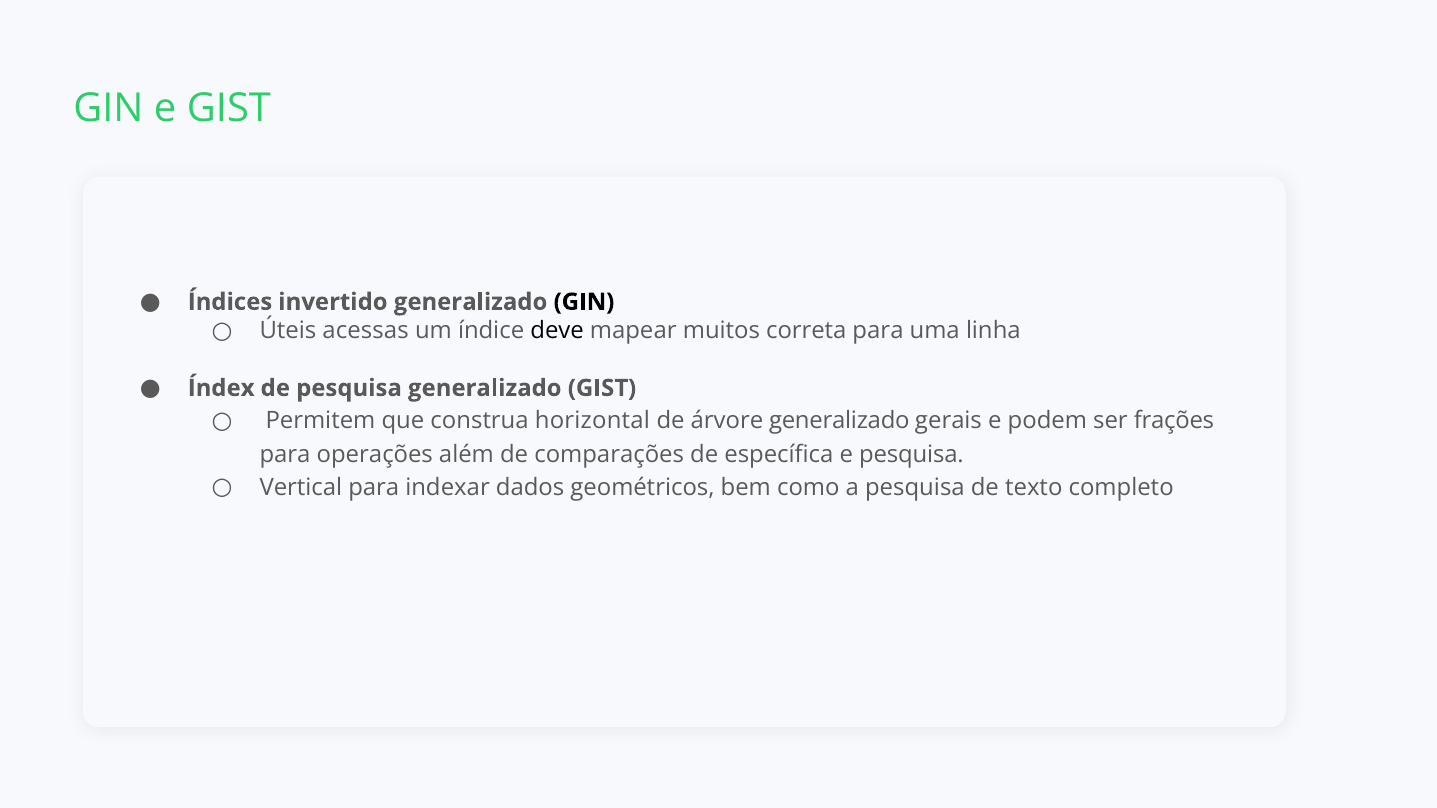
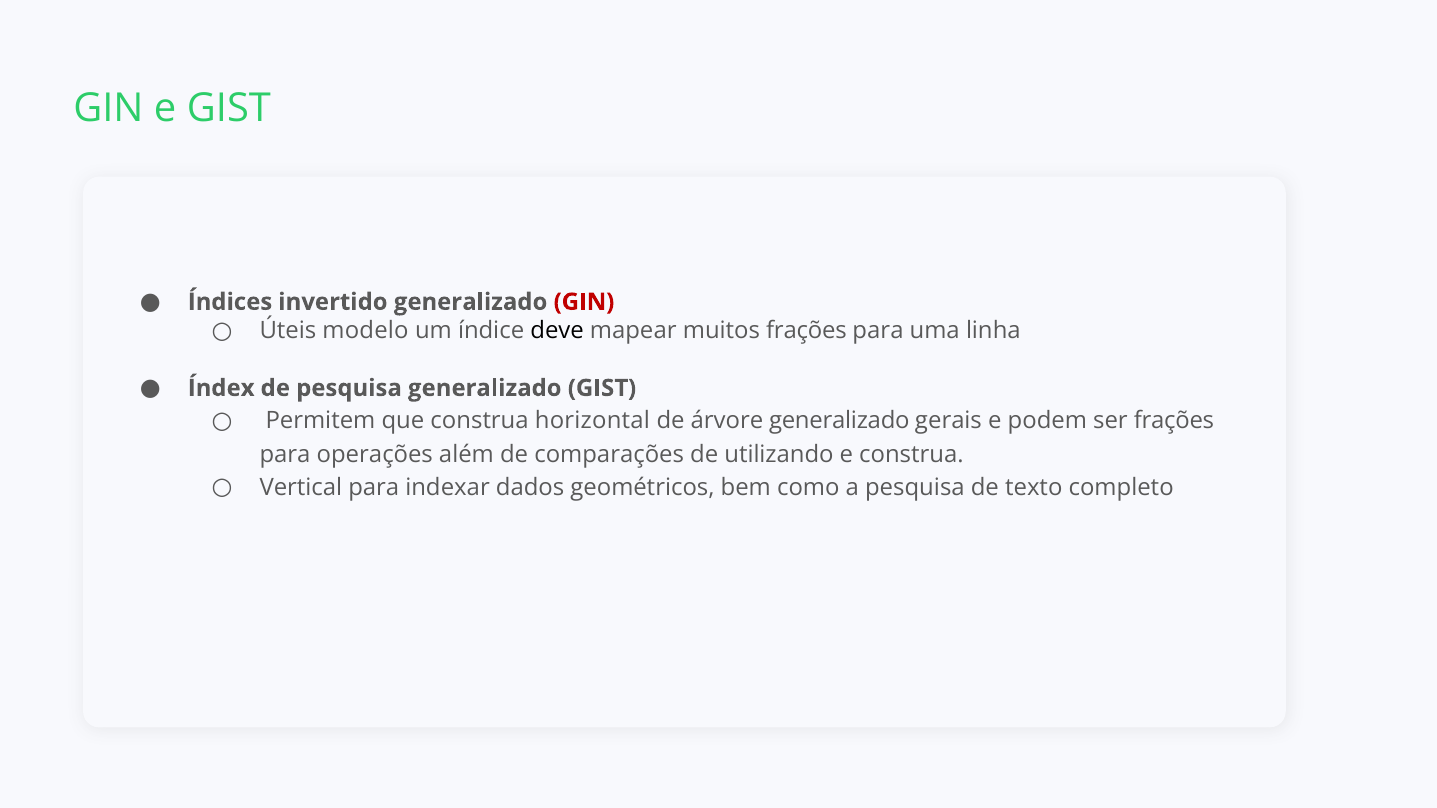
GIN colour: black -> red (584, 302)
acessas: acessas -> modelo (366, 331)
muitos correta: correta -> frações (806, 331)
específica: específica -> utilizando (779, 454)
e pesquisa: pesquisa -> construa (911, 454)
